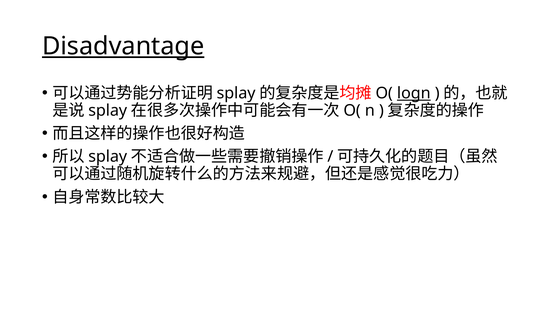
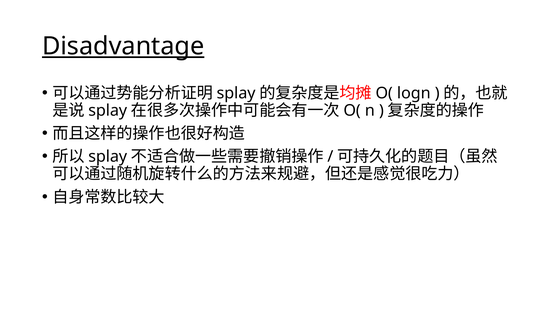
logn underline: present -> none (414, 93)
